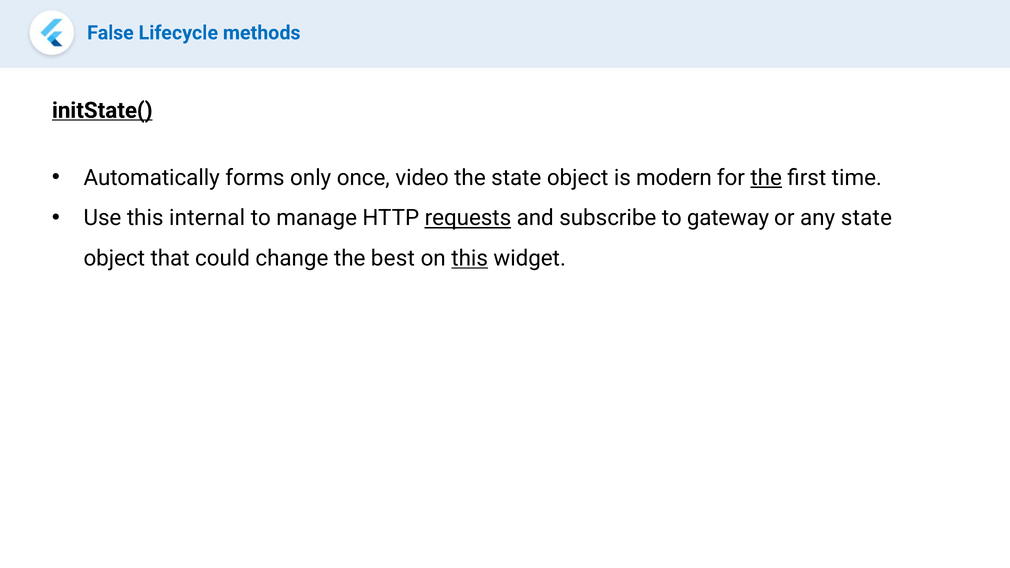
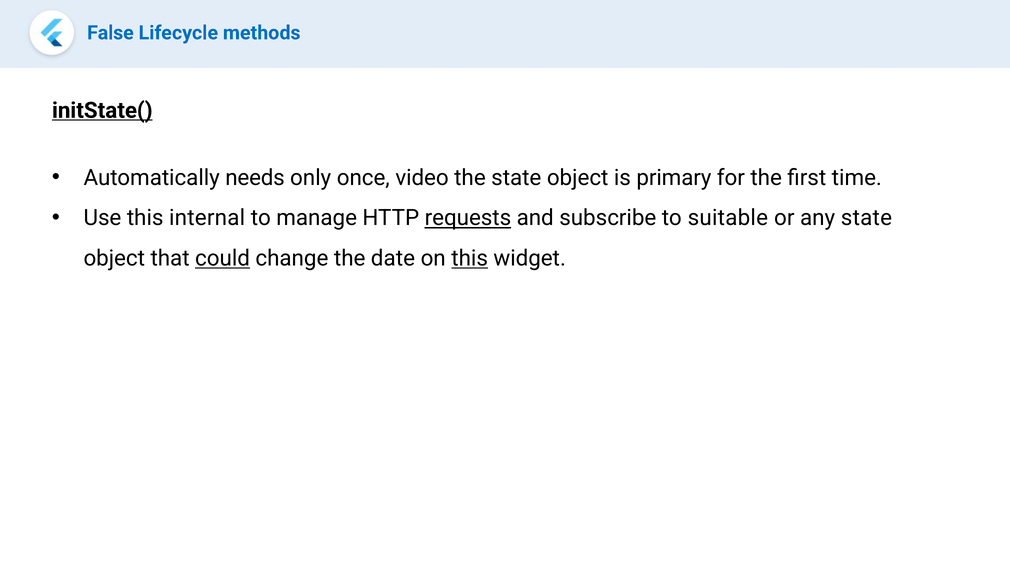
forms: forms -> needs (255, 178)
modern: modern -> primary (674, 178)
the underline: present -> none (766, 178)
gateway: gateway -> suitable (728, 218)
could underline: none -> present (223, 258)
best: best -> date (393, 258)
